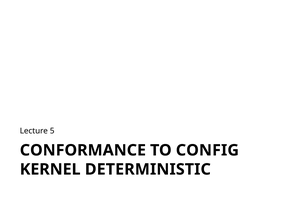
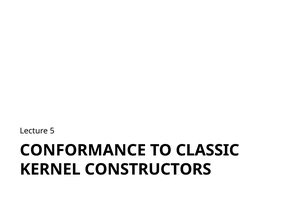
CONFIG: CONFIG -> CLASSIC (208, 150)
DETERMINISTIC: DETERMINISTIC -> CONSTRUCTORS (148, 170)
